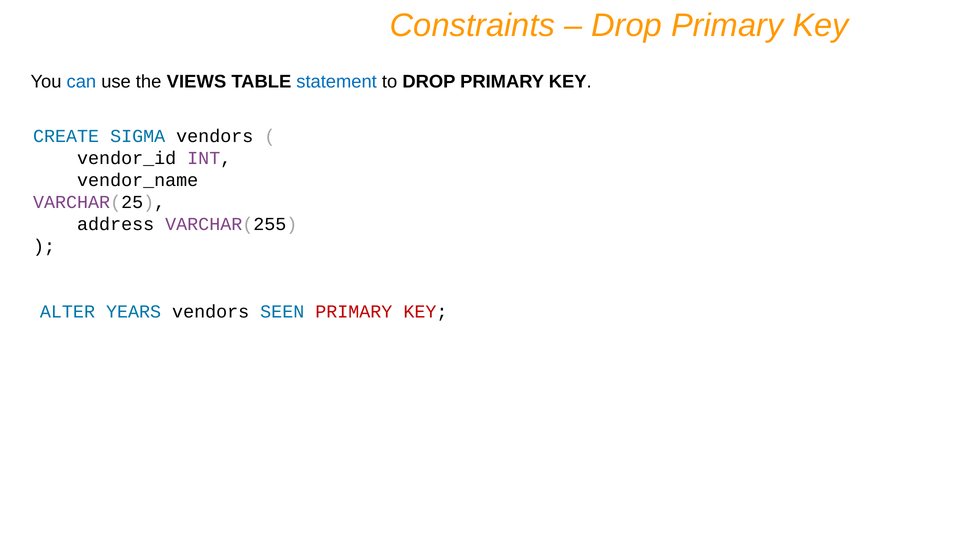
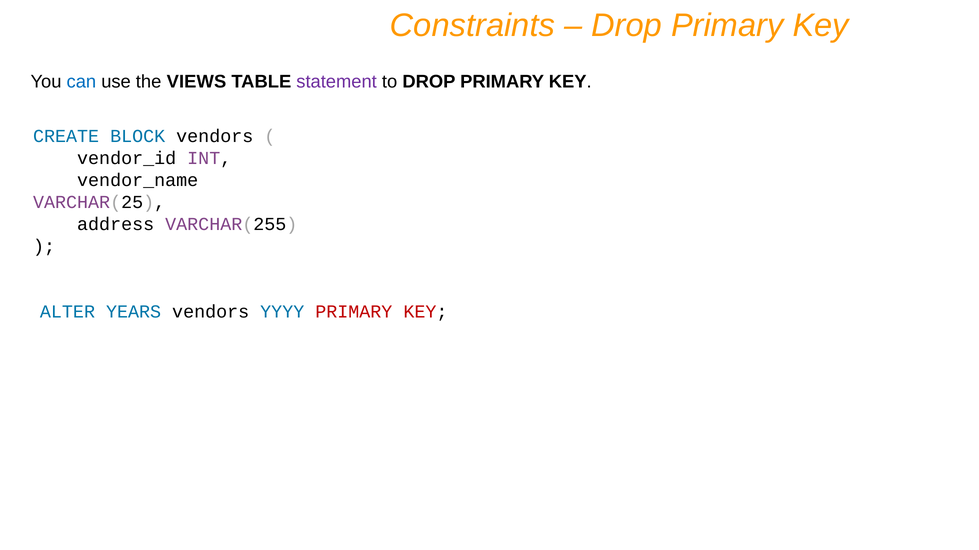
statement colour: blue -> purple (337, 82)
SIGMA: SIGMA -> BLOCK (138, 136)
SEEN: SEEN -> YYYY (282, 312)
